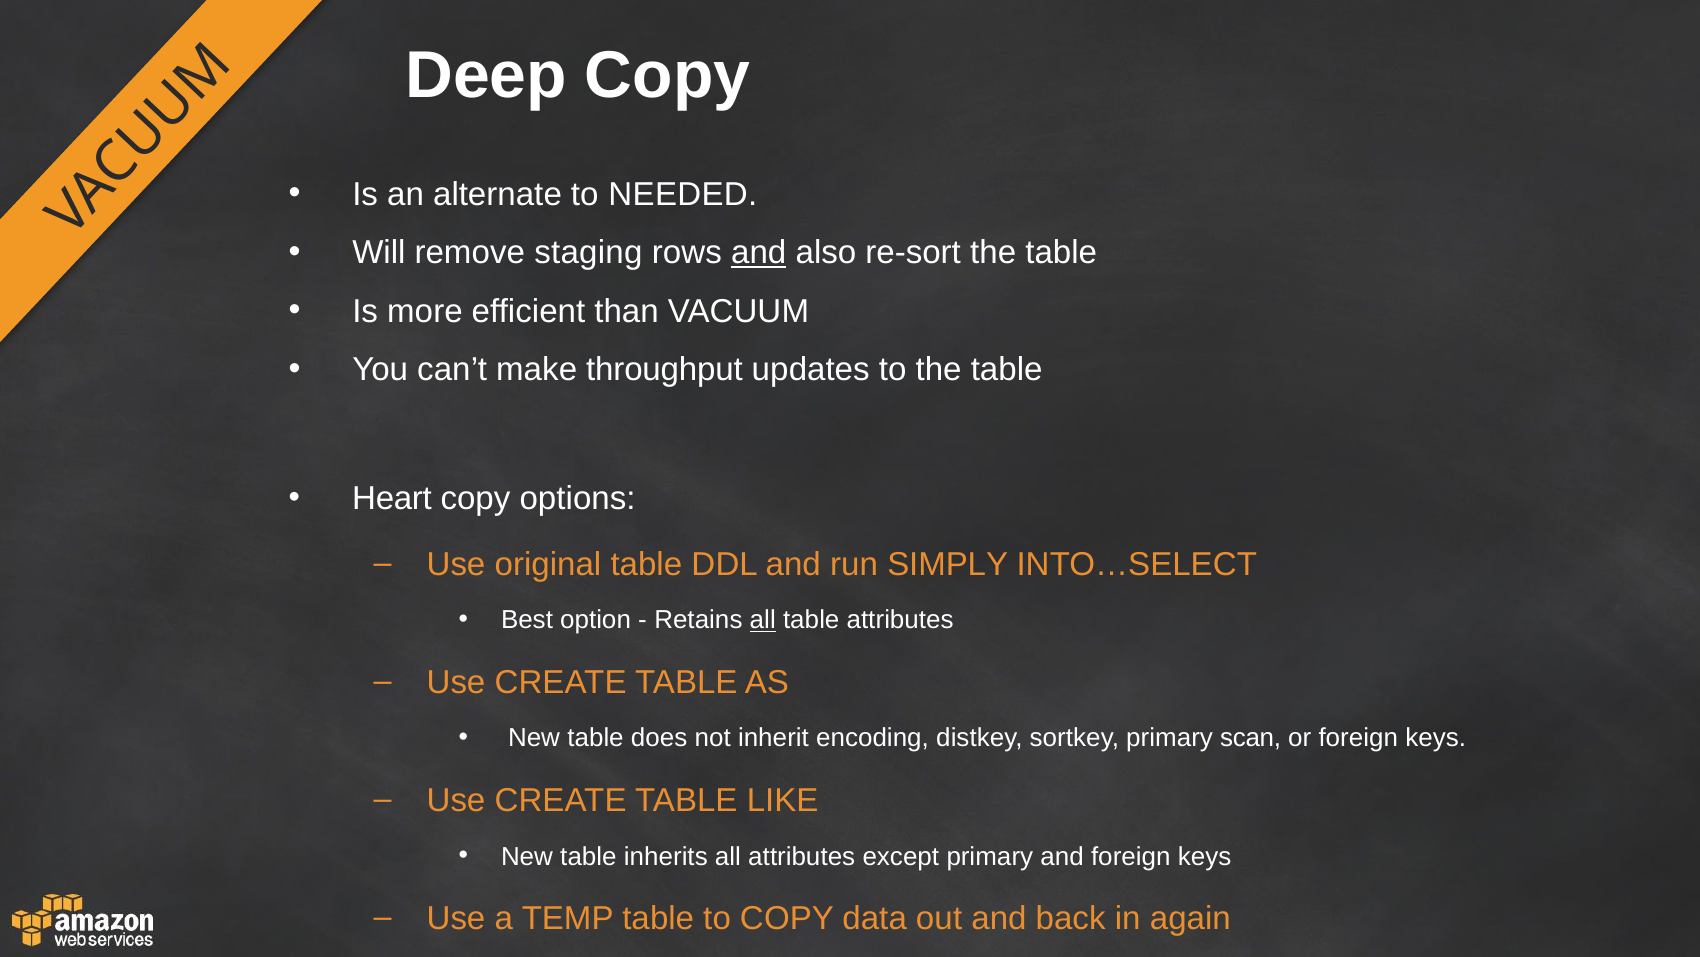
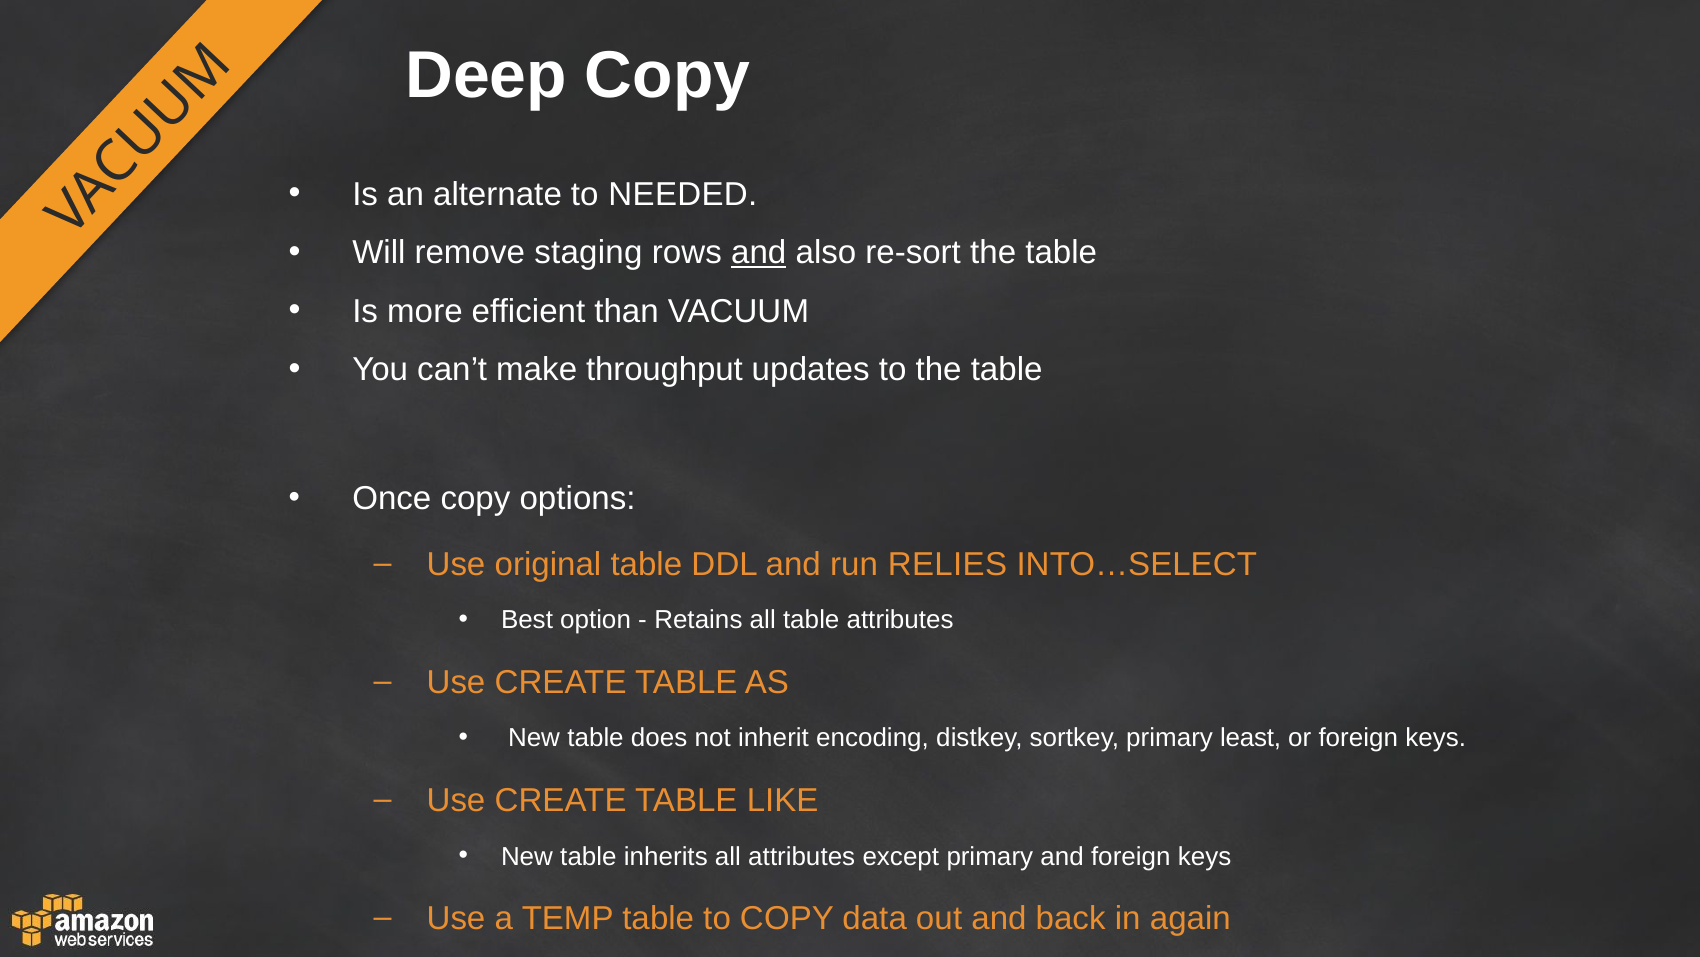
Heart: Heart -> Once (392, 498)
SIMPLY: SIMPLY -> RELIES (947, 564)
all underline: present -> none (763, 620)
scan: scan -> least (1251, 738)
